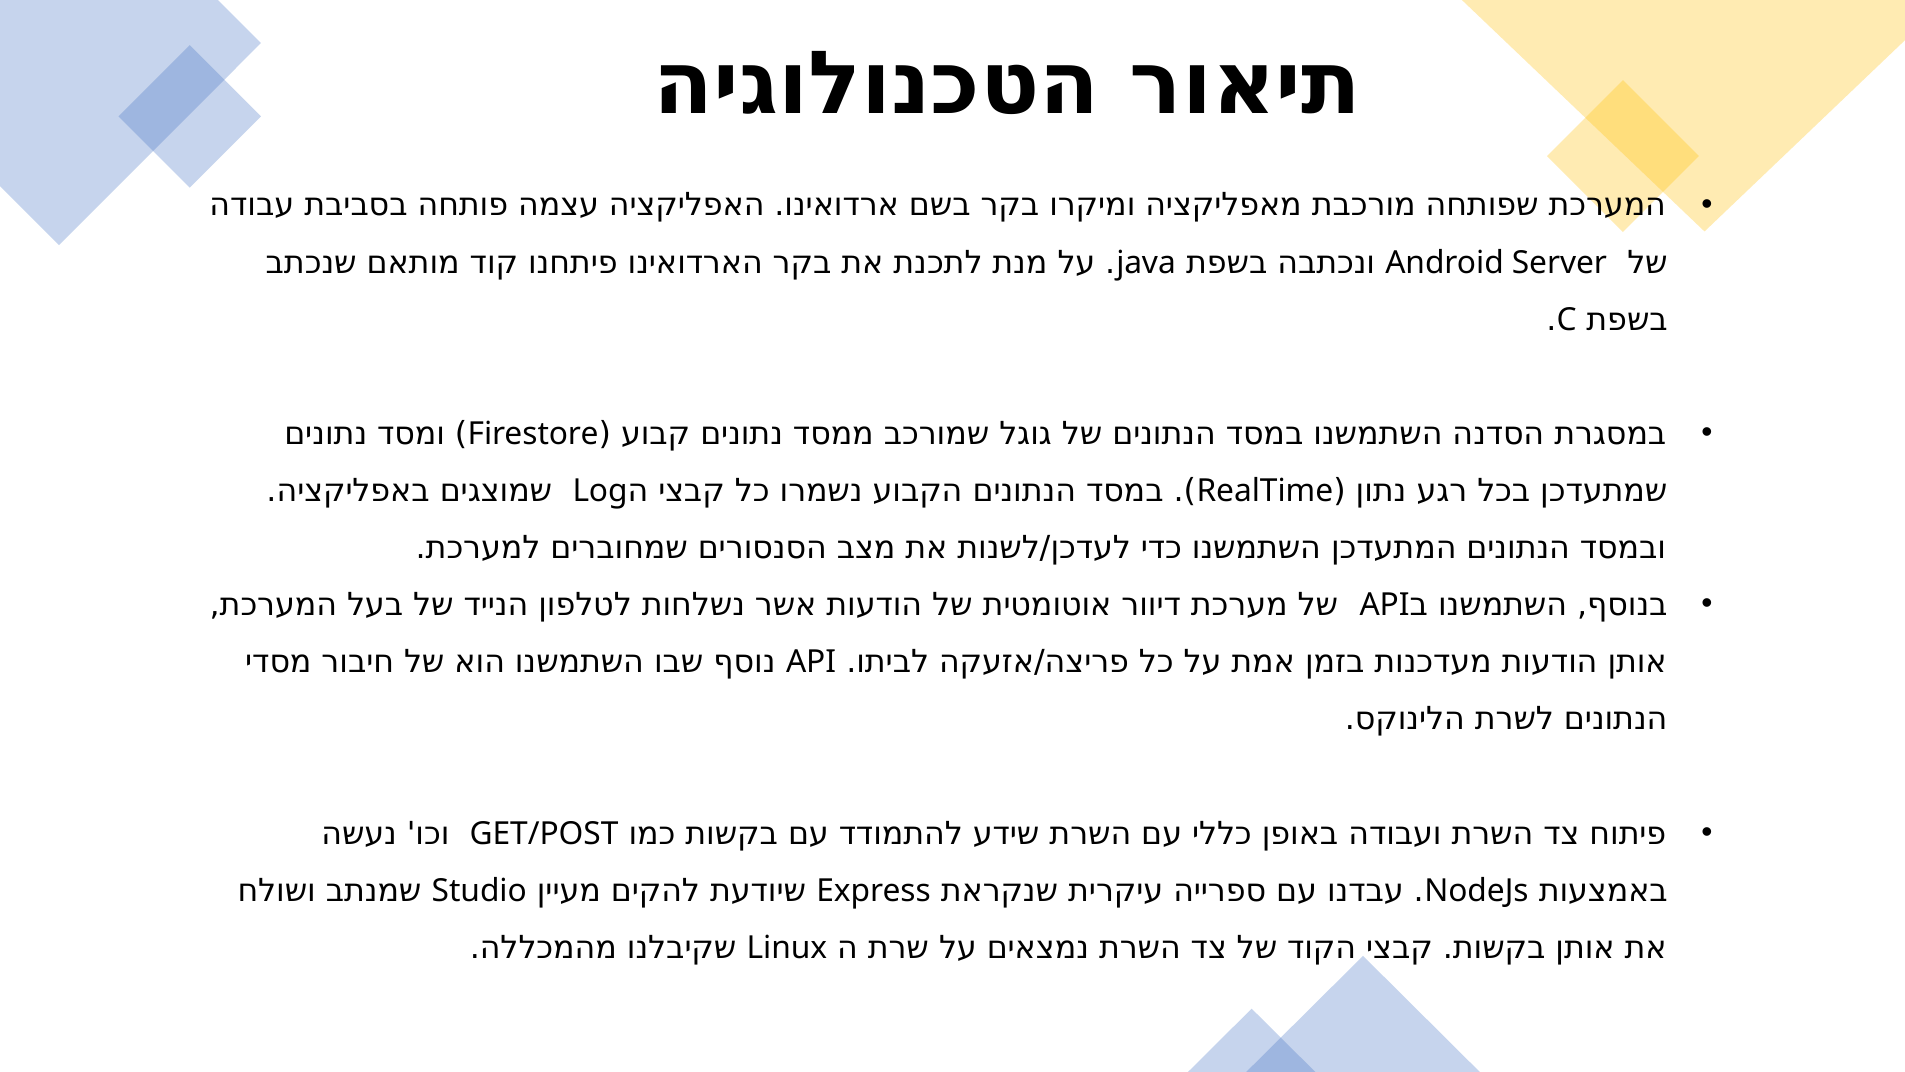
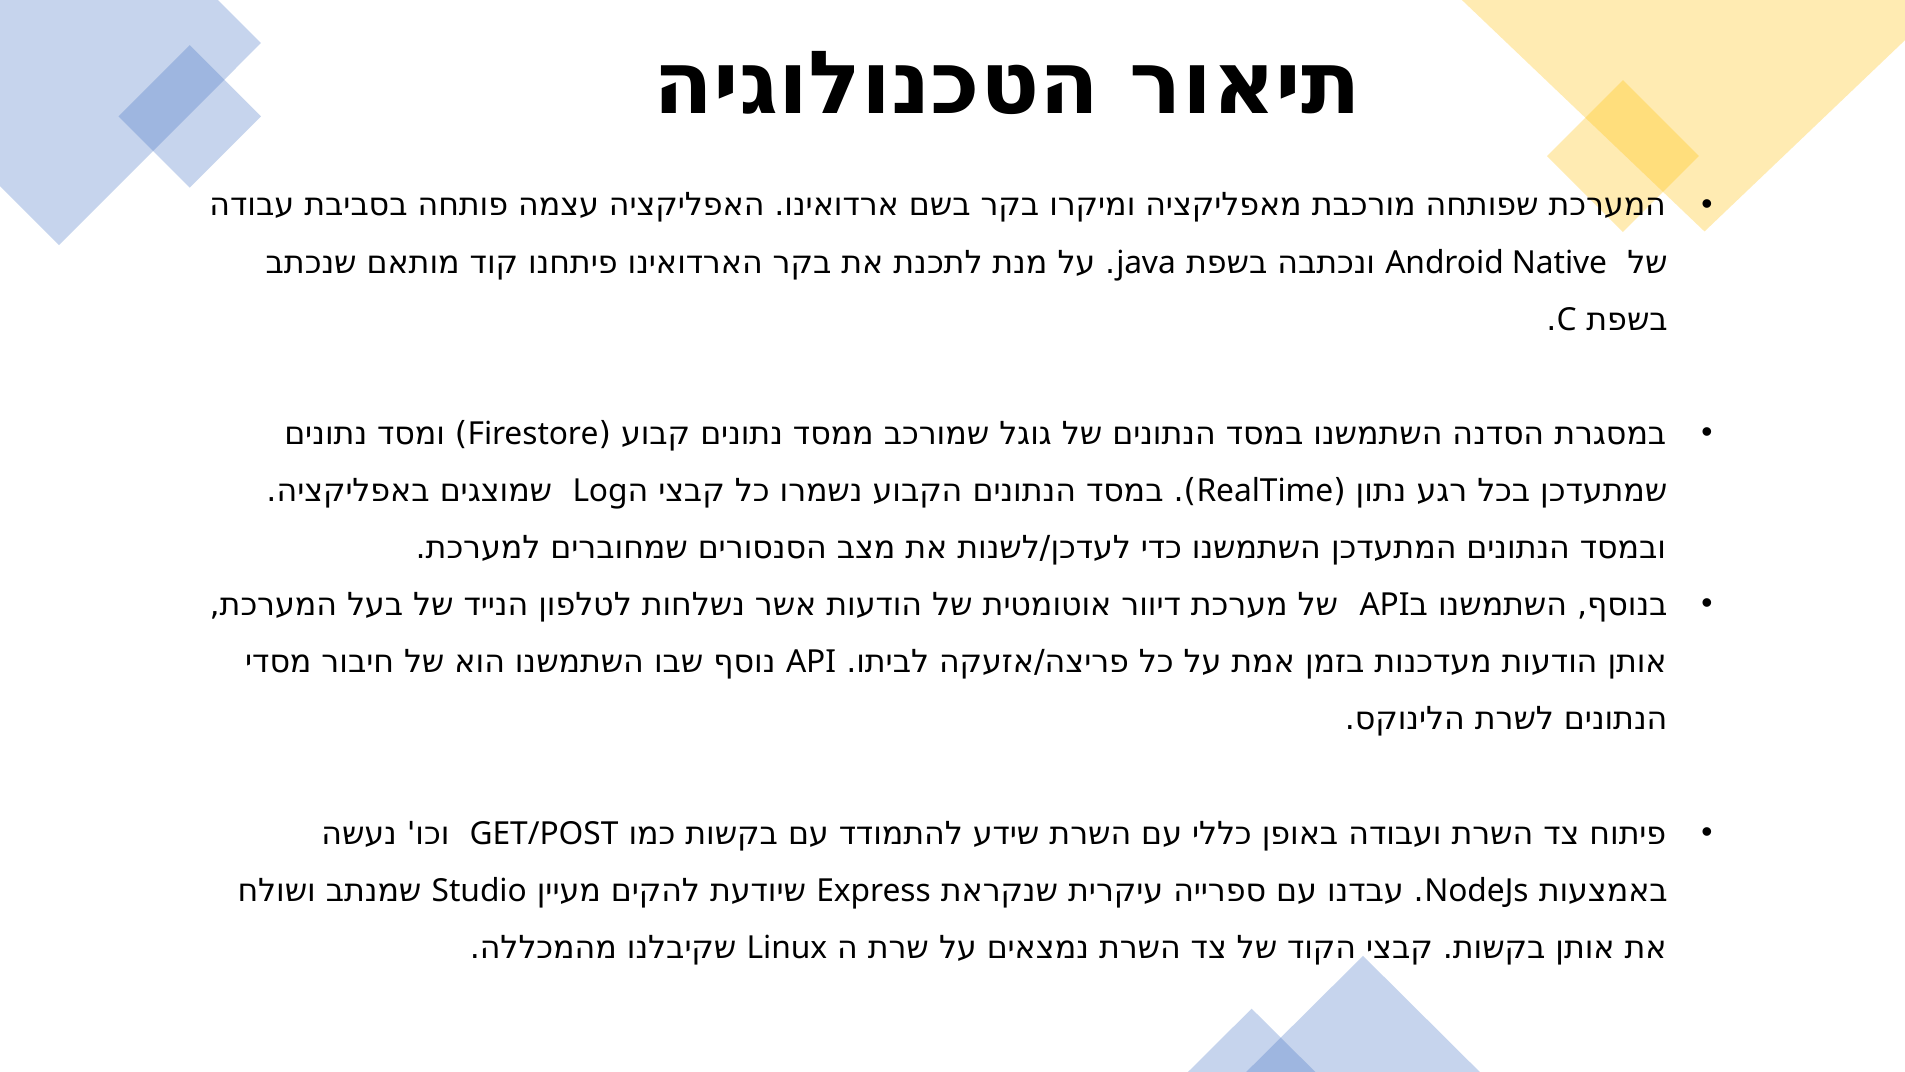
Server: Server -> Native (1559, 262)
